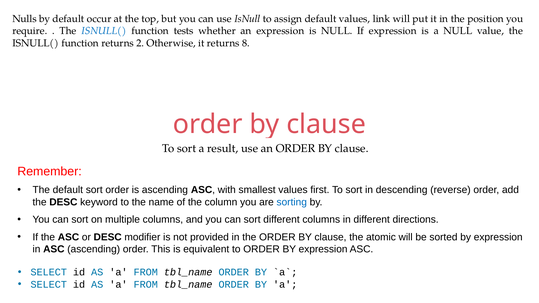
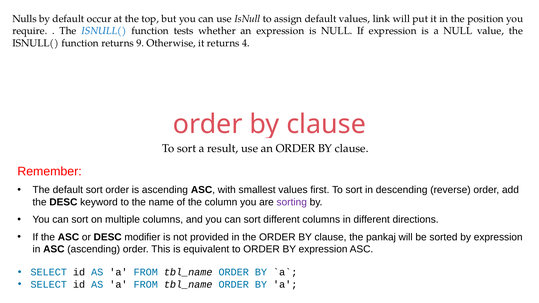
2: 2 -> 9 (140, 43)
8: 8 -> 4 (246, 43)
sorting colour: blue -> purple (292, 202)
atomic: atomic -> pankaj (381, 237)
